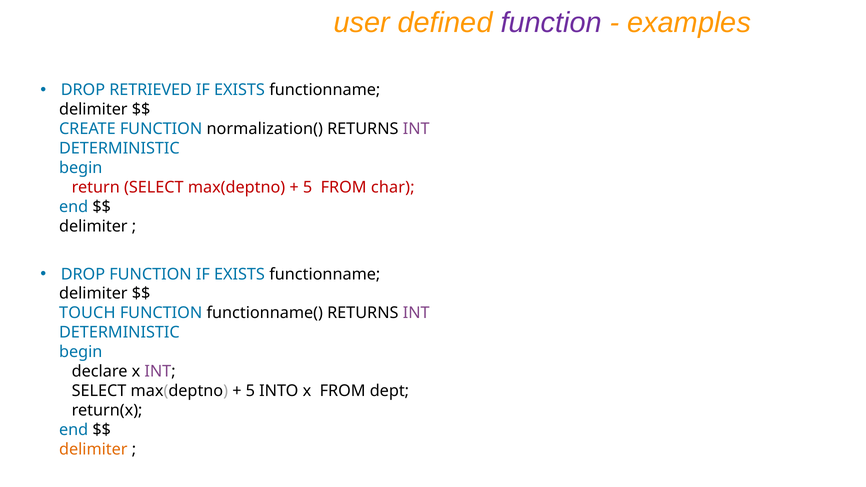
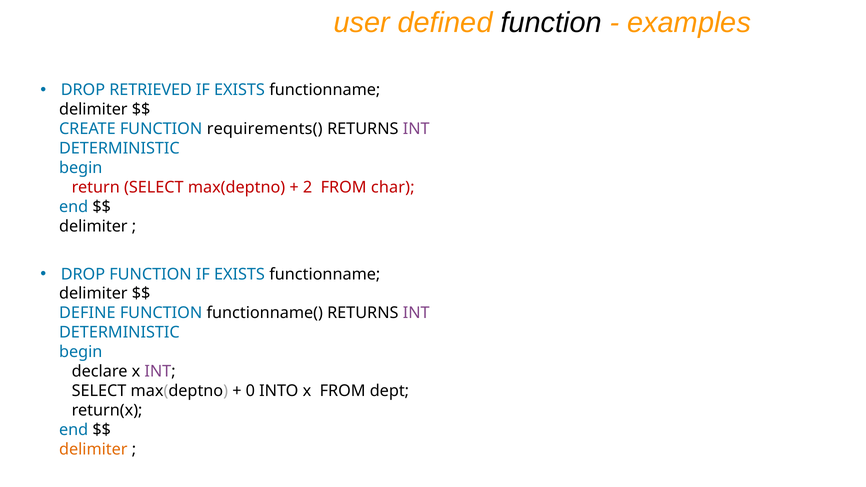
function colour: purple -> black (551, 23)
normalization(: normalization( -> requirements( (265, 129)
5: 5 -> 2 (308, 188)
TOUCH: TOUCH -> DEFINE (87, 313)
5: 5 -> 0 (250, 391)
